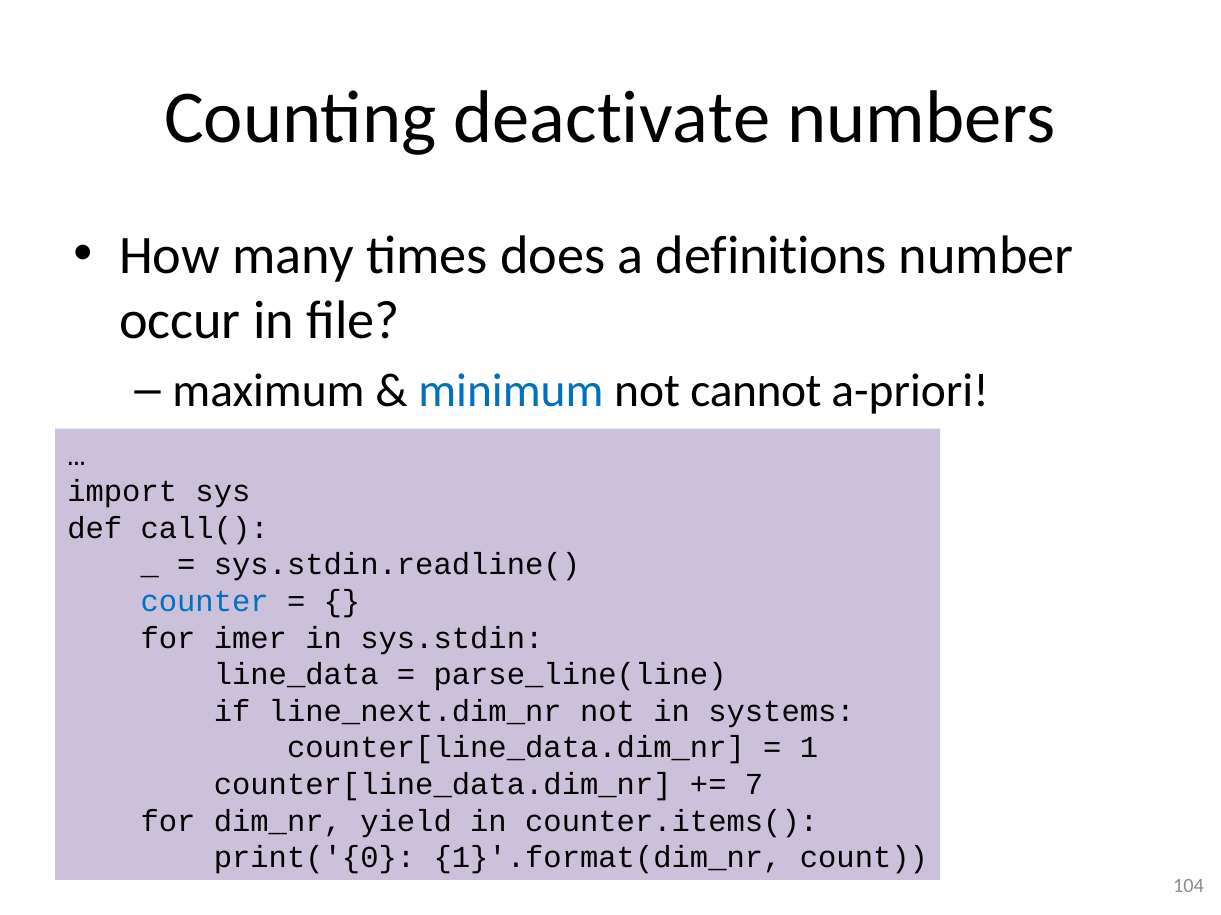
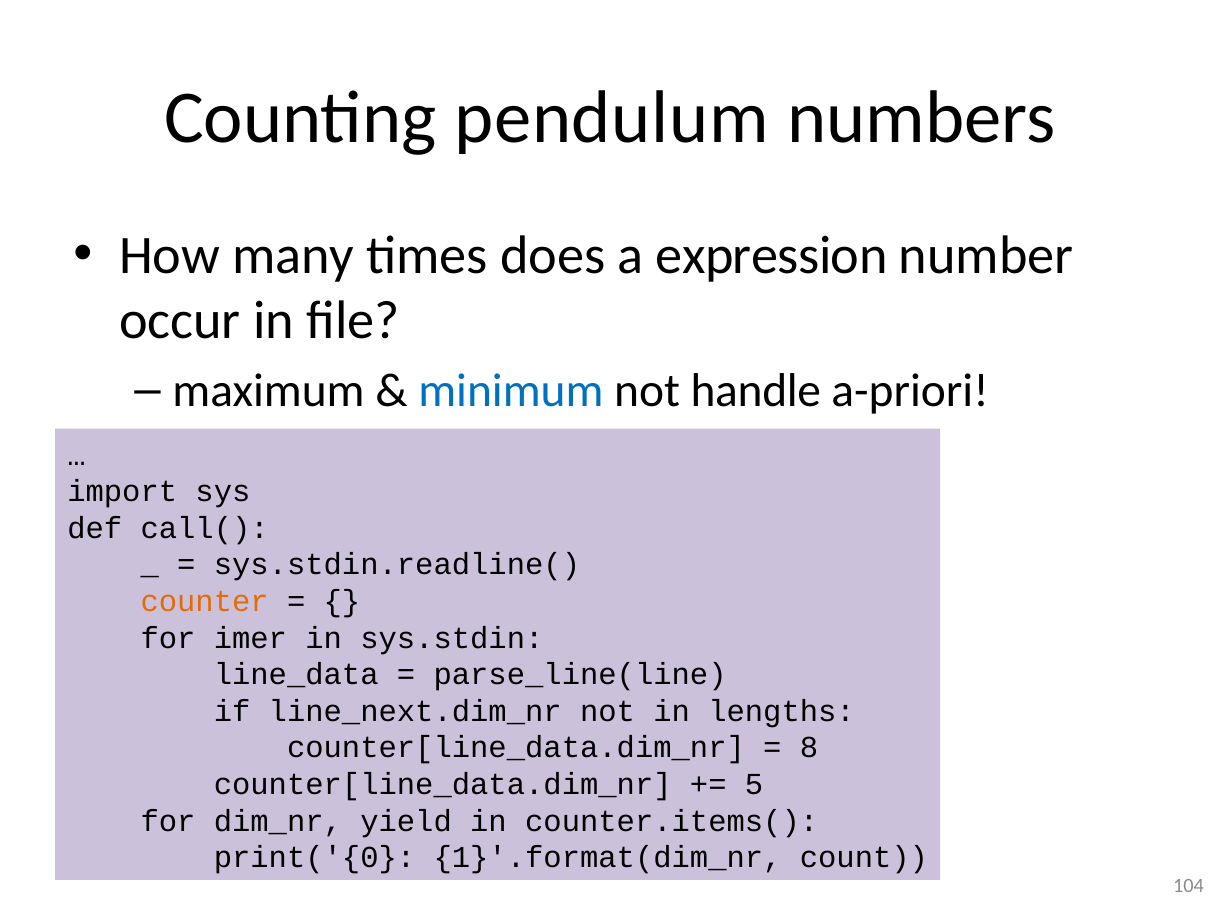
deactivate: deactivate -> pendulum (612, 118)
definitions: definitions -> expression (772, 256)
cannot: cannot -> handle (756, 391)
counter colour: blue -> orange (205, 602)
systems: systems -> lengths (782, 712)
1: 1 -> 8 (809, 748)
7: 7 -> 5 (754, 785)
